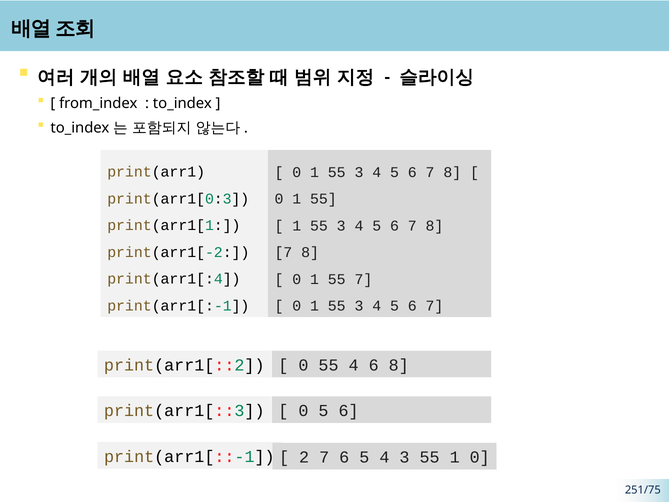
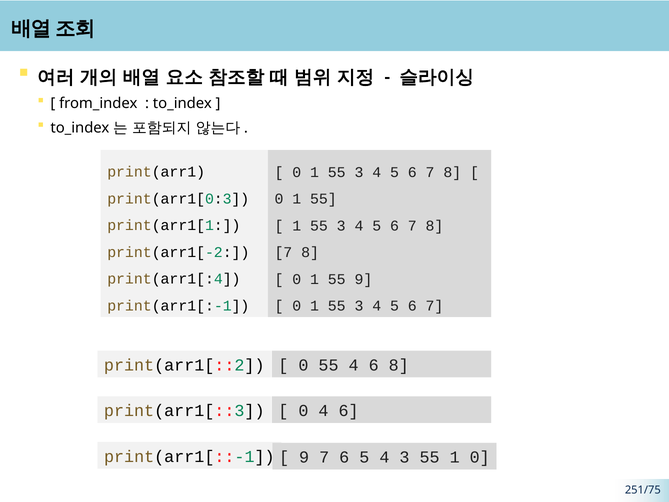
55 7: 7 -> 9 (363, 279)
0 5: 5 -> 4 (324, 411)
2: 2 -> 9 (304, 457)
